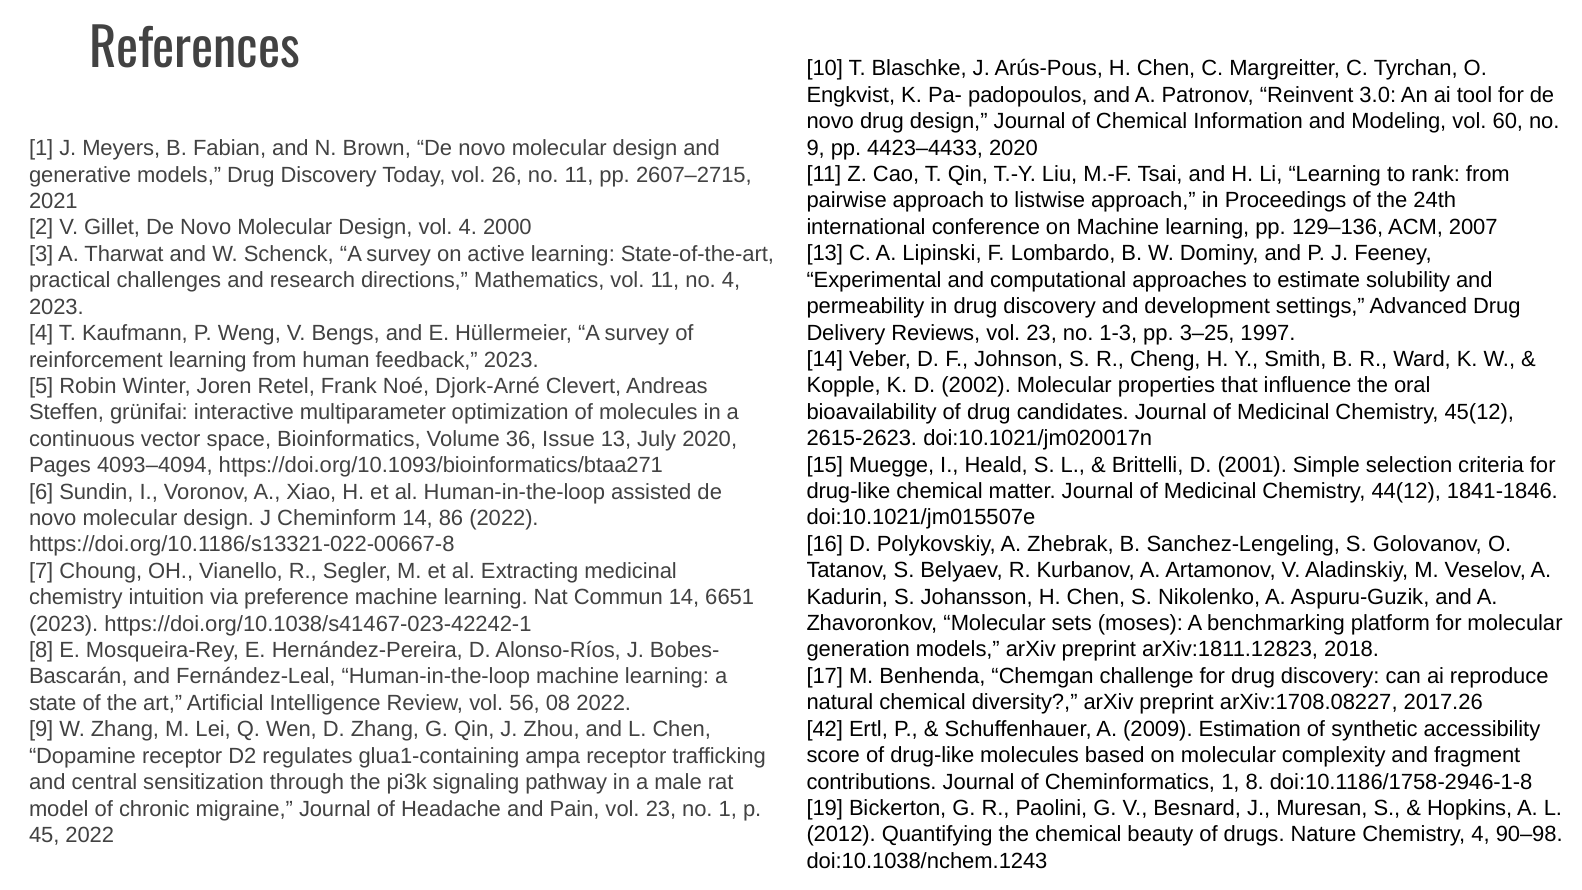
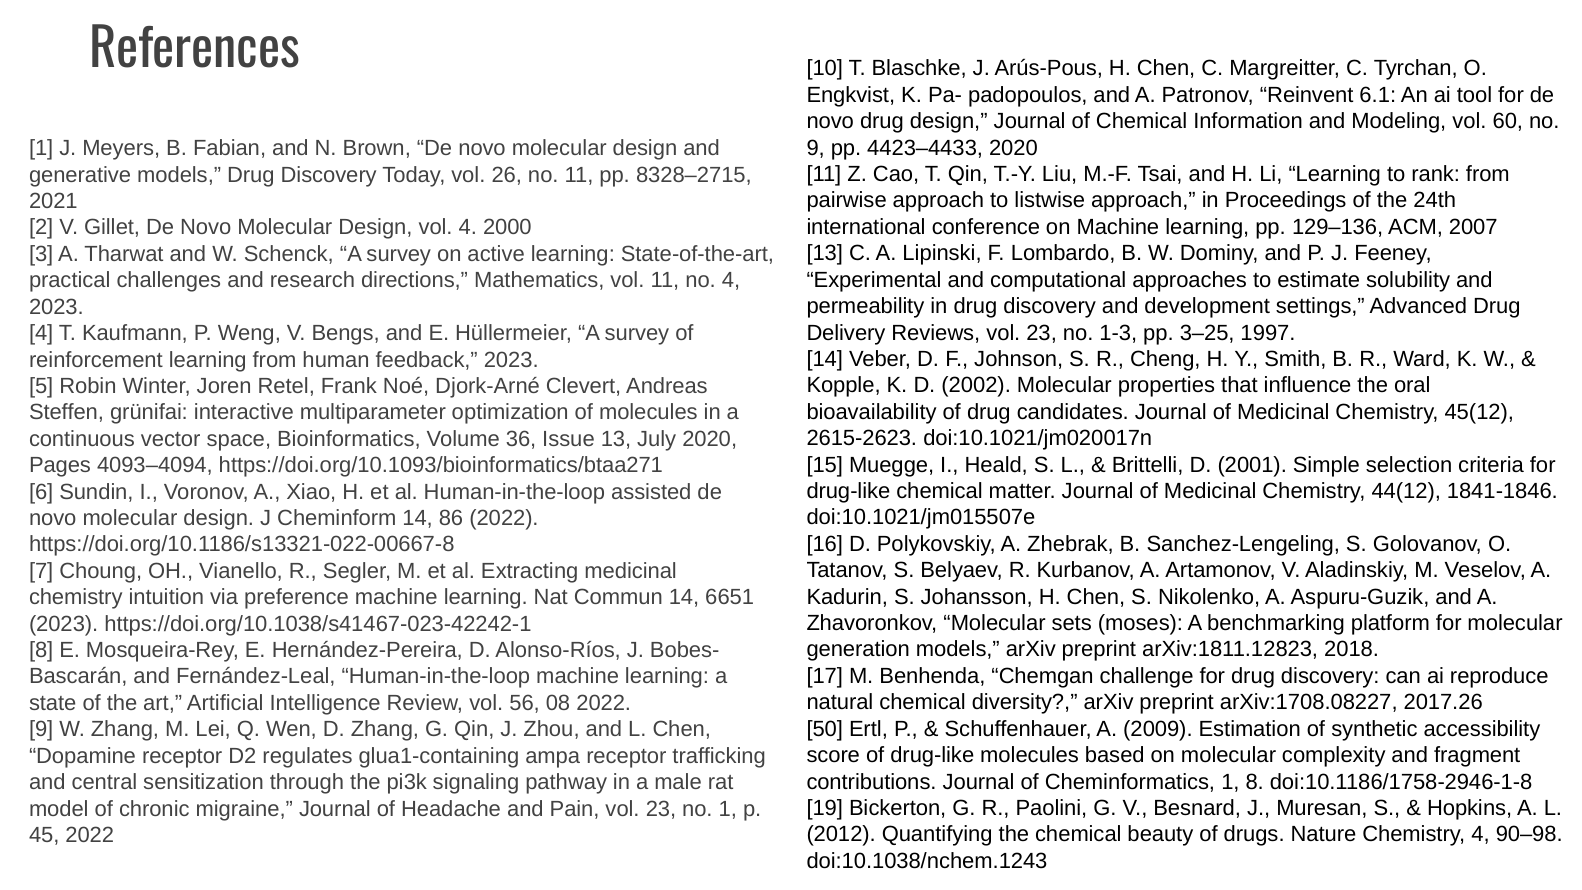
3.0: 3.0 -> 6.1 (1378, 95)
2607–2715: 2607–2715 -> 8328–2715 (694, 175)
42: 42 -> 50 (825, 729)
